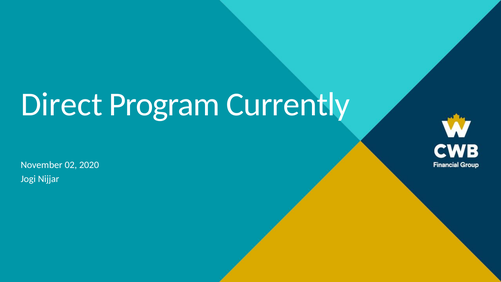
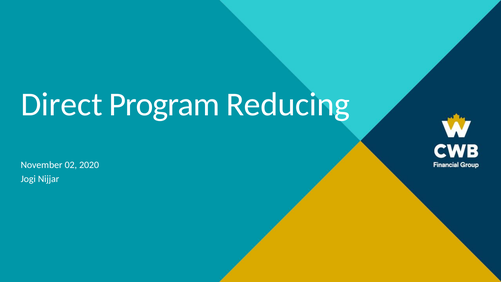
Currently: Currently -> Reducing (288, 104)
